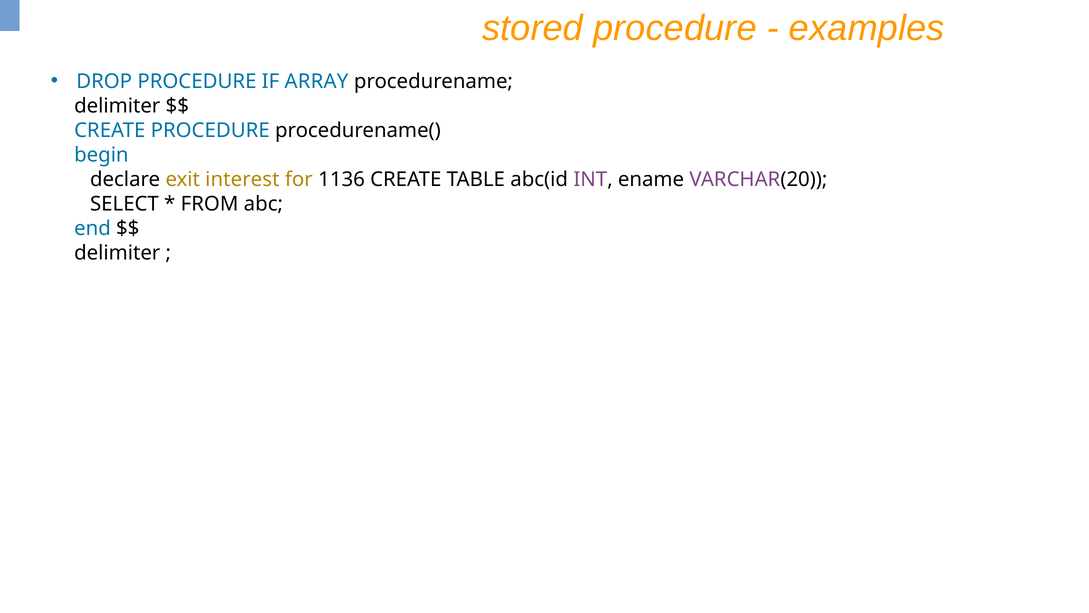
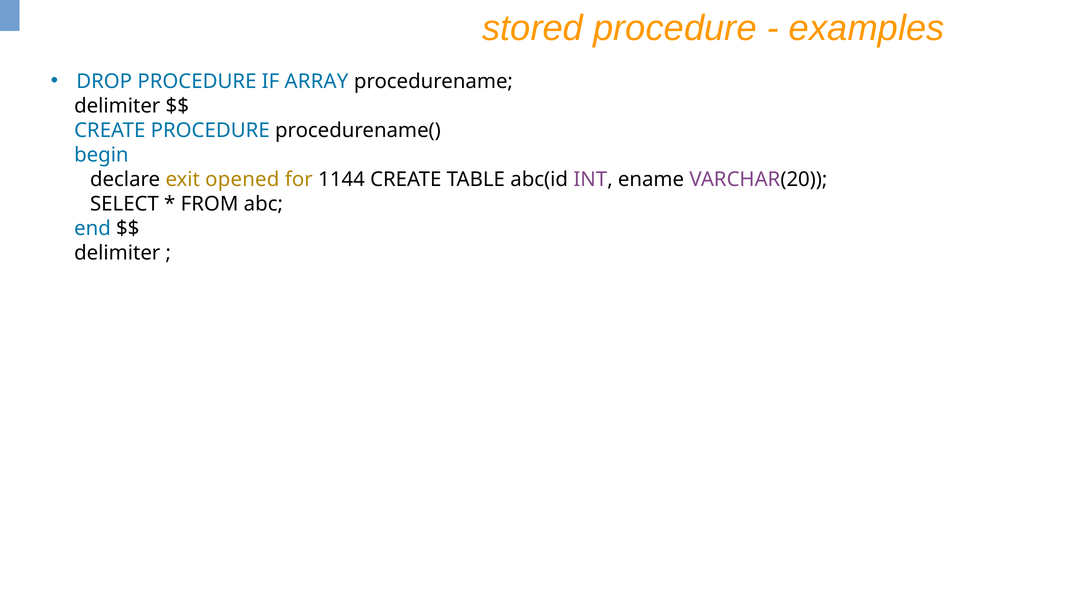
interest: interest -> opened (242, 179)
1136: 1136 -> 1144 (342, 179)
